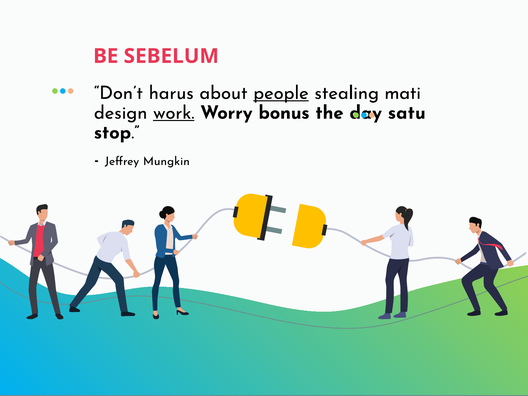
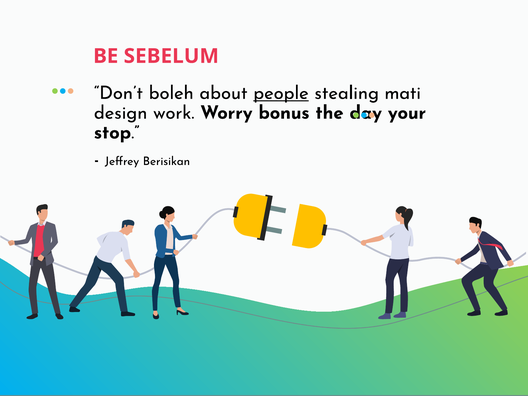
harus: harus -> boleh (171, 93)
work underline: present -> none (174, 113)
satu: satu -> your (407, 113)
Mungkin: Mungkin -> Berisikan (166, 161)
